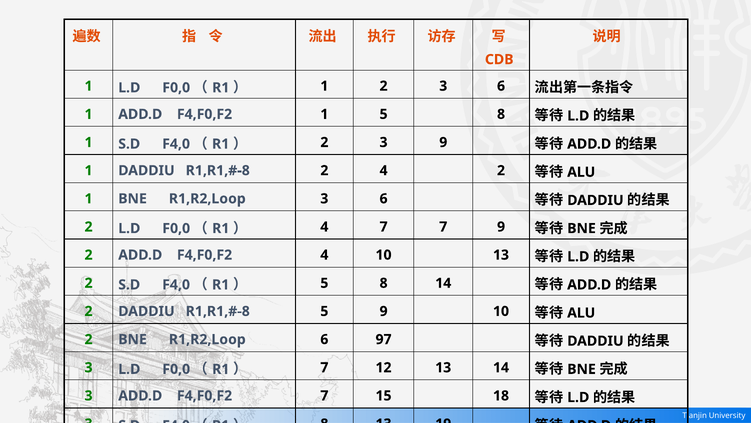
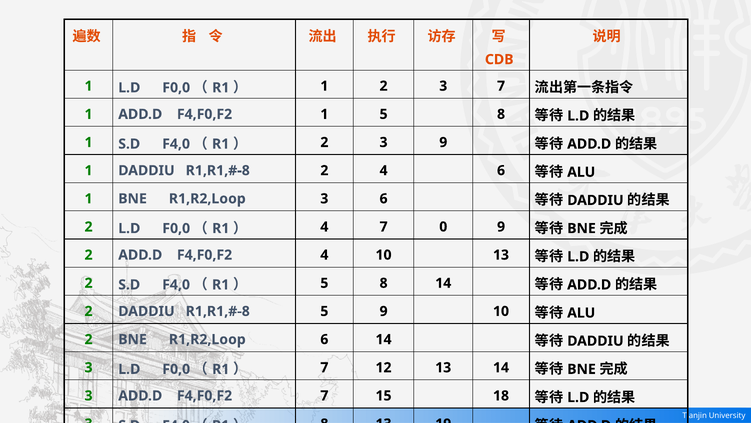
2 3 6: 6 -> 7 (501, 86)
4 2: 2 -> 6 (501, 170)
7 7: 7 -> 0 (443, 227)
6 97: 97 -> 14 (384, 339)
